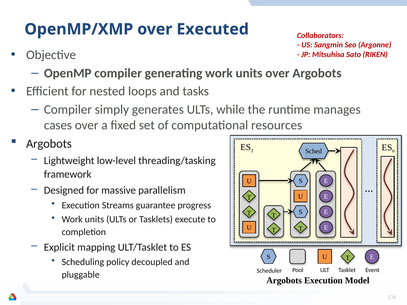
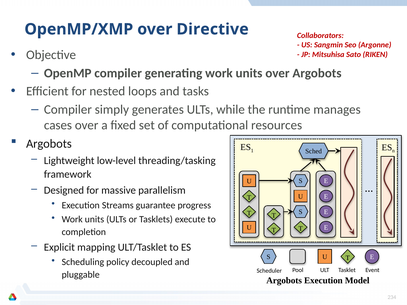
Executed: Executed -> Directive (213, 29)
